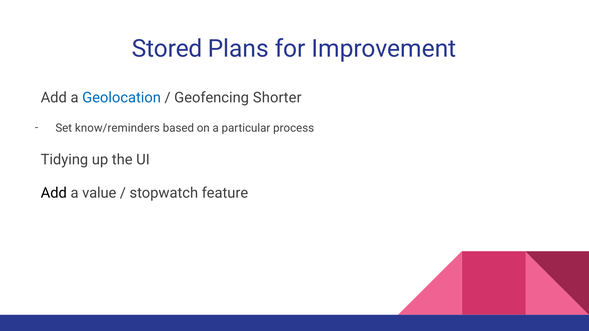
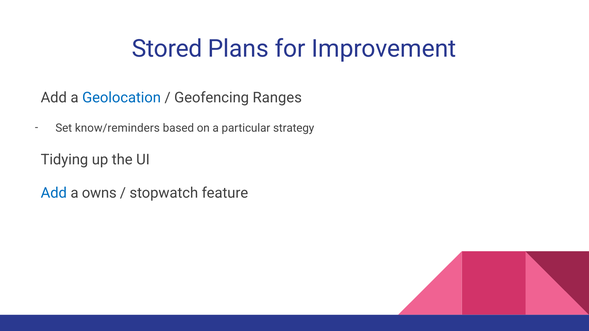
Shorter: Shorter -> Ranges (277, 98)
process: process -> strategy (294, 128)
Add colour: black -> blue (54, 193)
value: value -> owns (99, 193)
